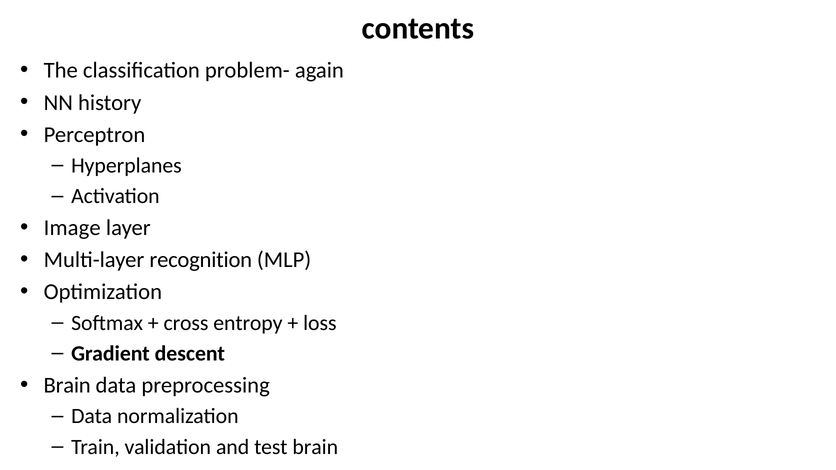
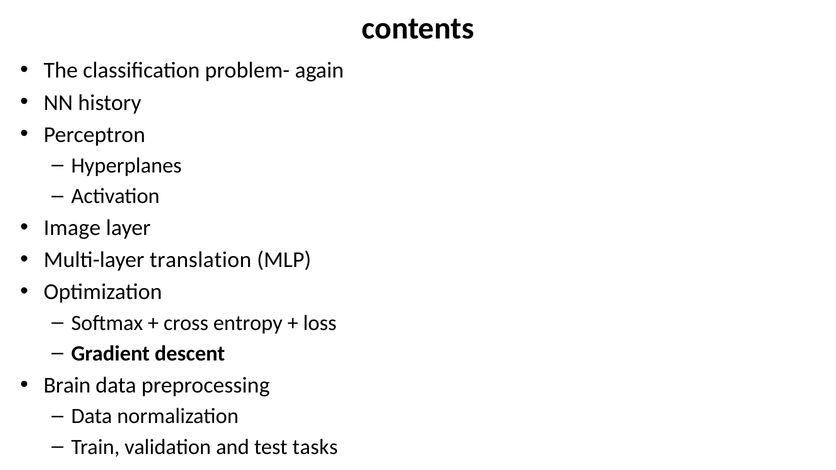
recognition: recognition -> translation (201, 260)
test brain: brain -> tasks (315, 447)
